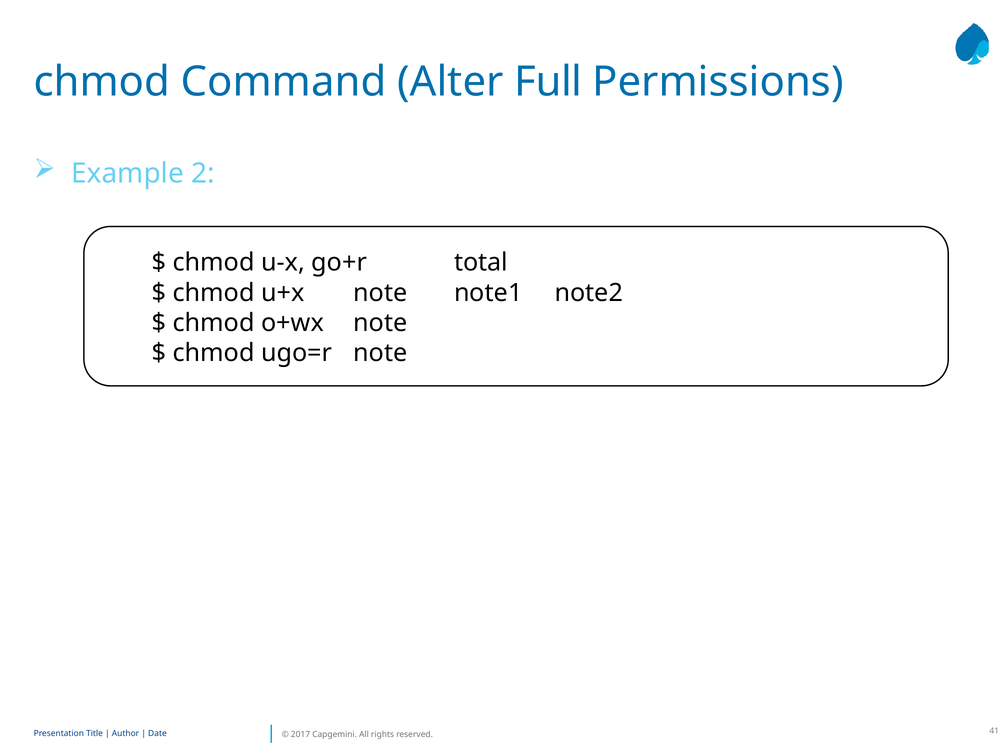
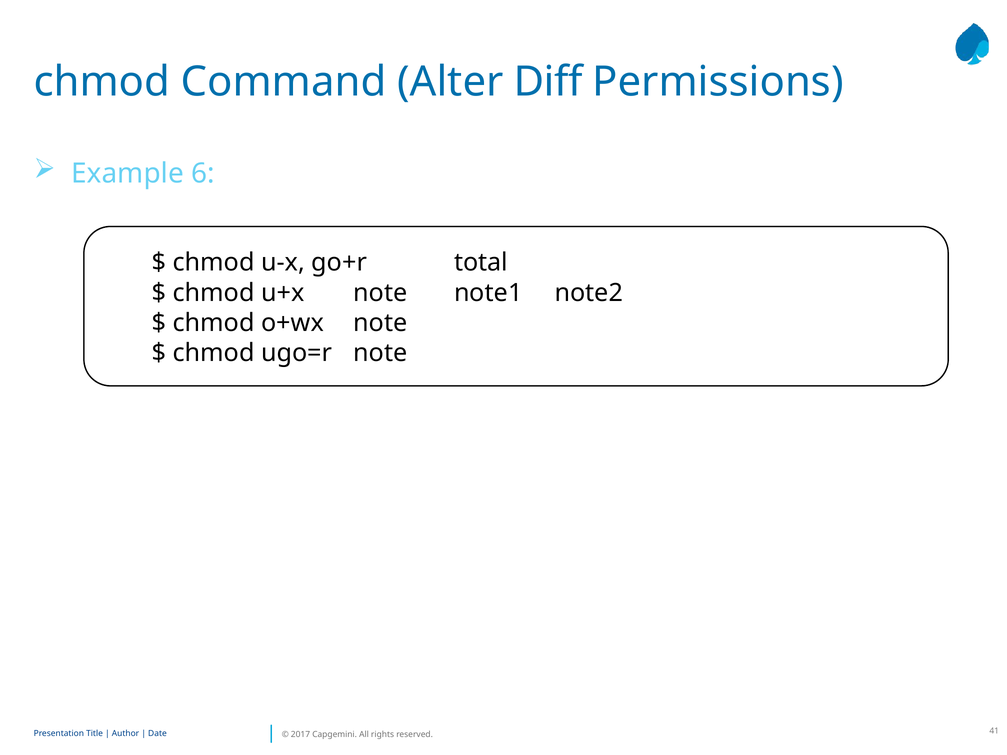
Full: Full -> Diff (548, 82)
2: 2 -> 6 (203, 173)
